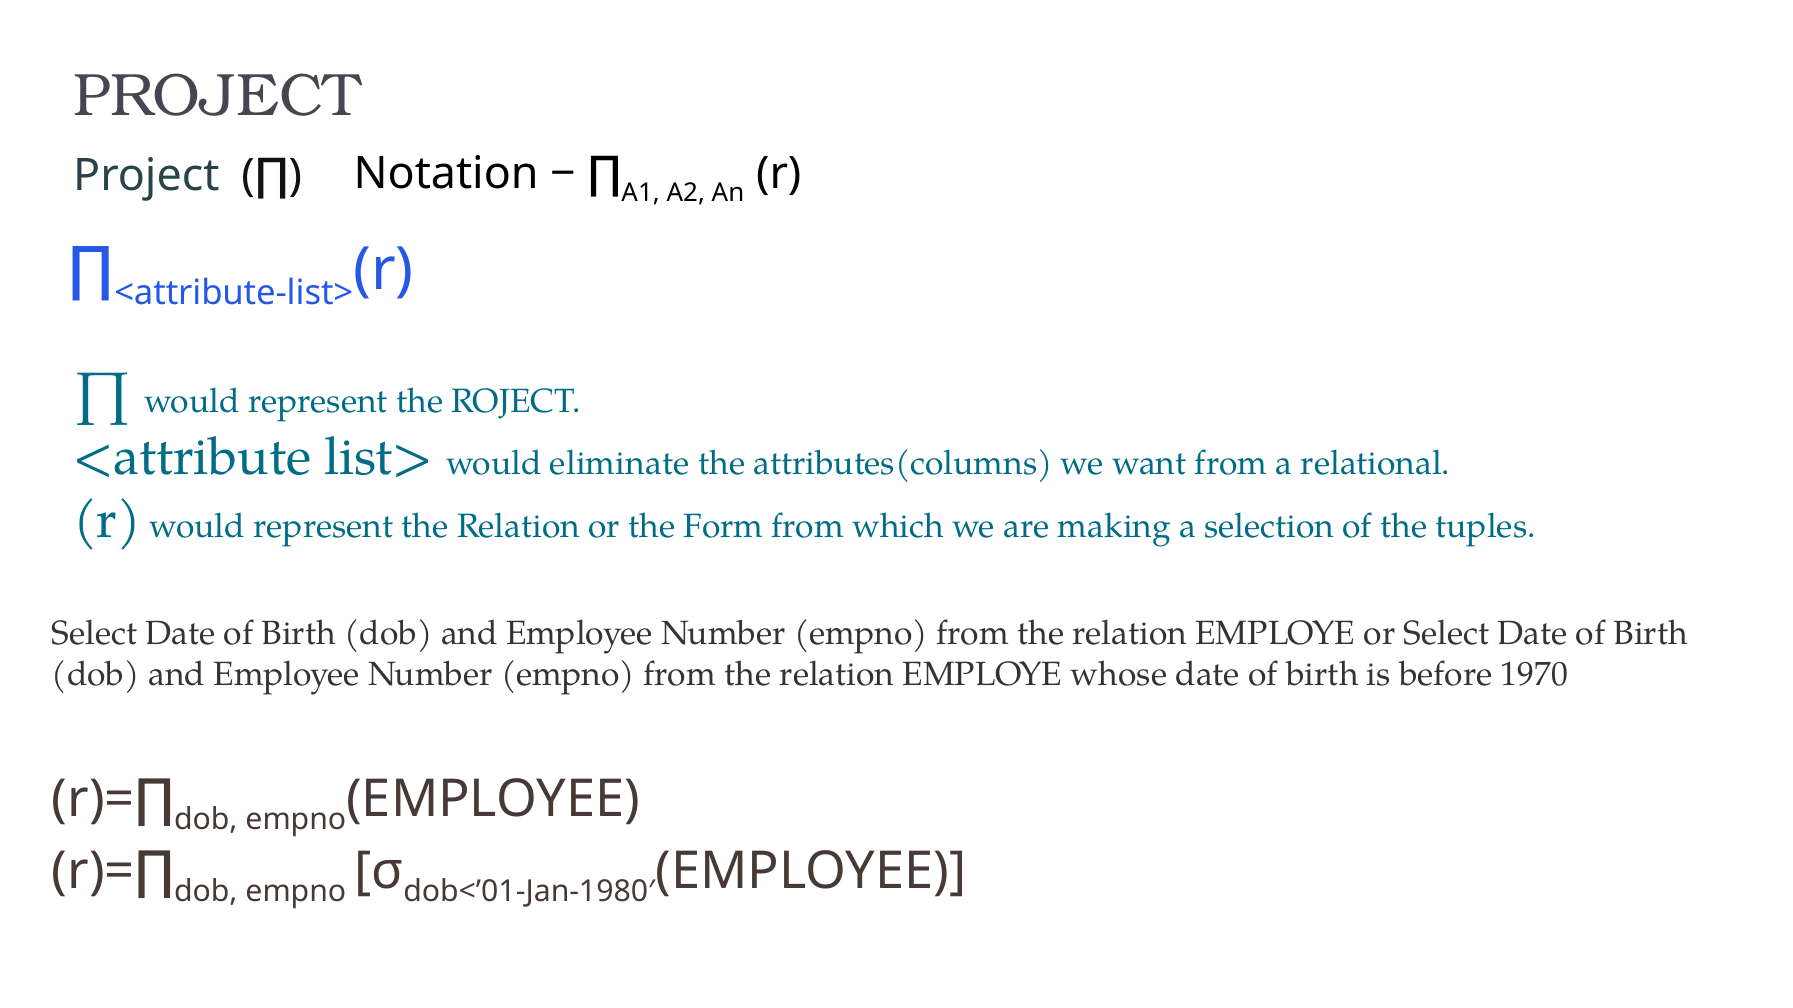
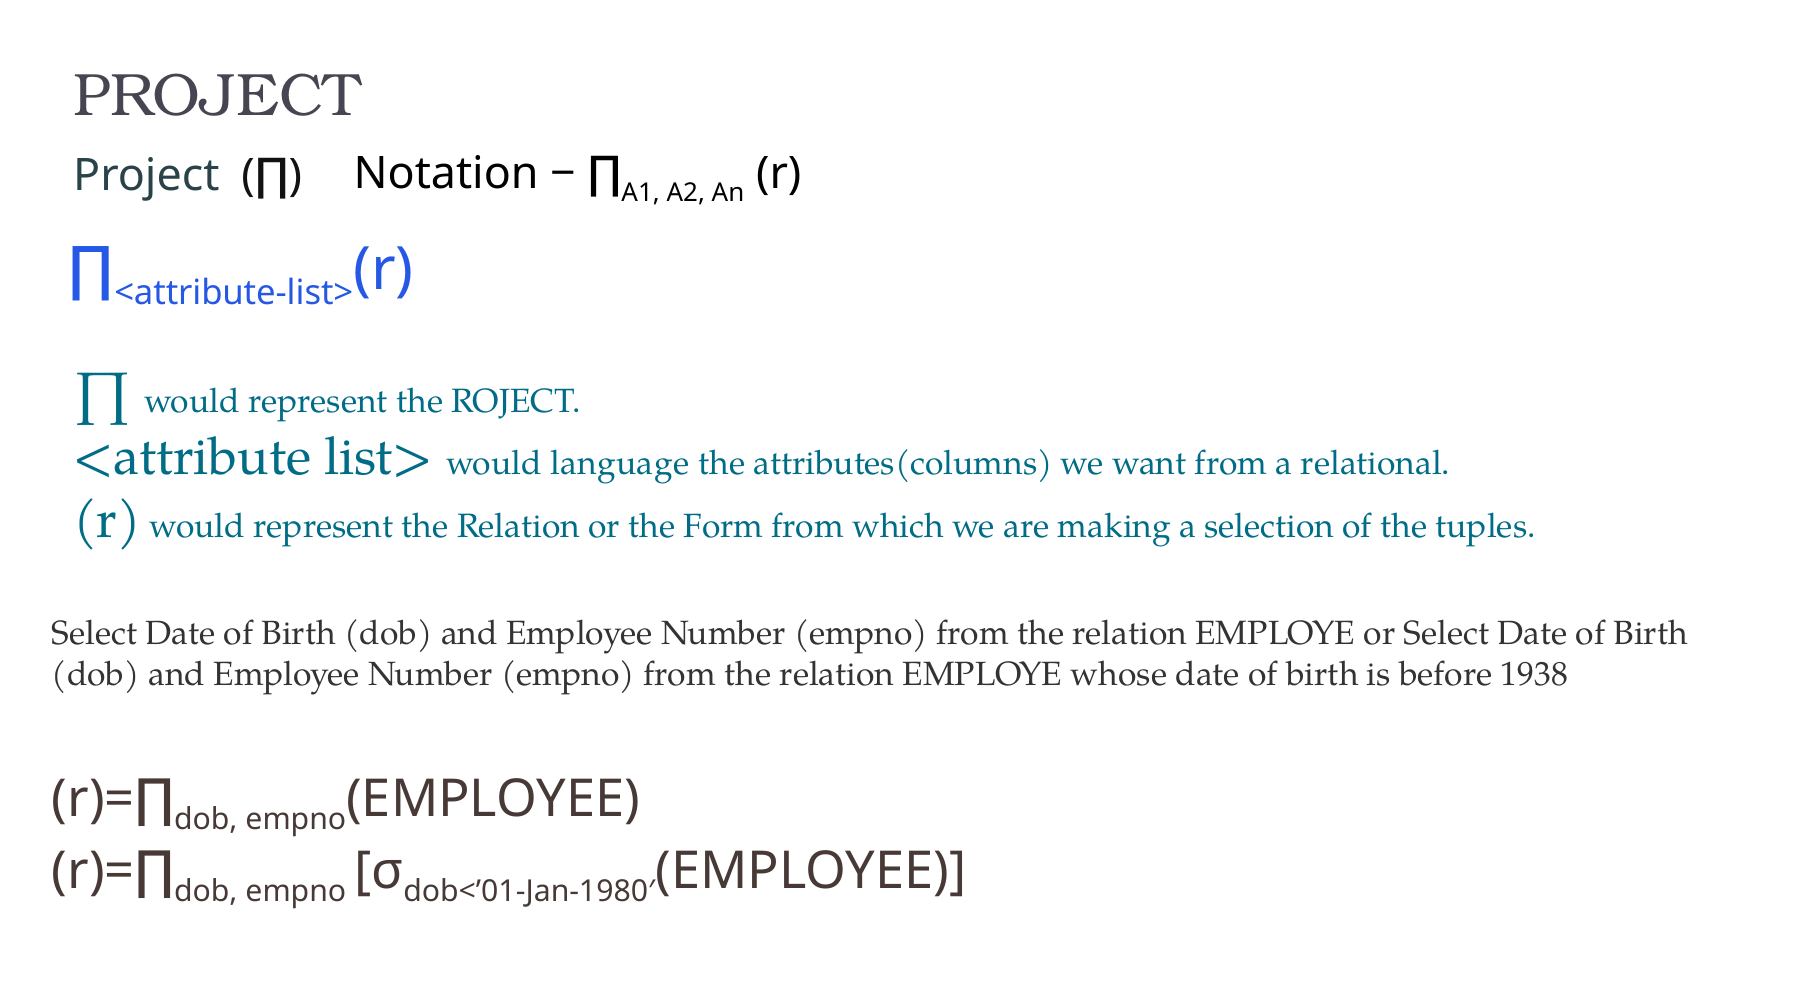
eliminate: eliminate -> language (620, 464)
1970: 1970 -> 1938 (1534, 675)
